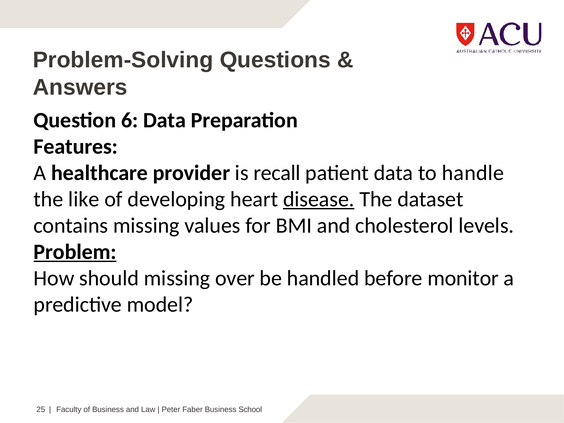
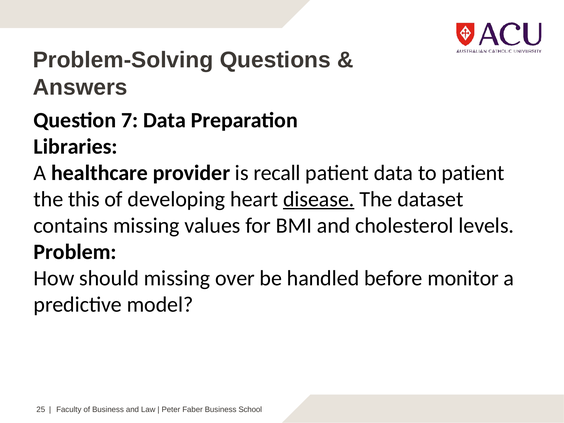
6: 6 -> 7 (130, 120)
Features: Features -> Libraries (76, 146)
to handle: handle -> patient (473, 173)
like: like -> this (84, 199)
Problem underline: present -> none (75, 252)
